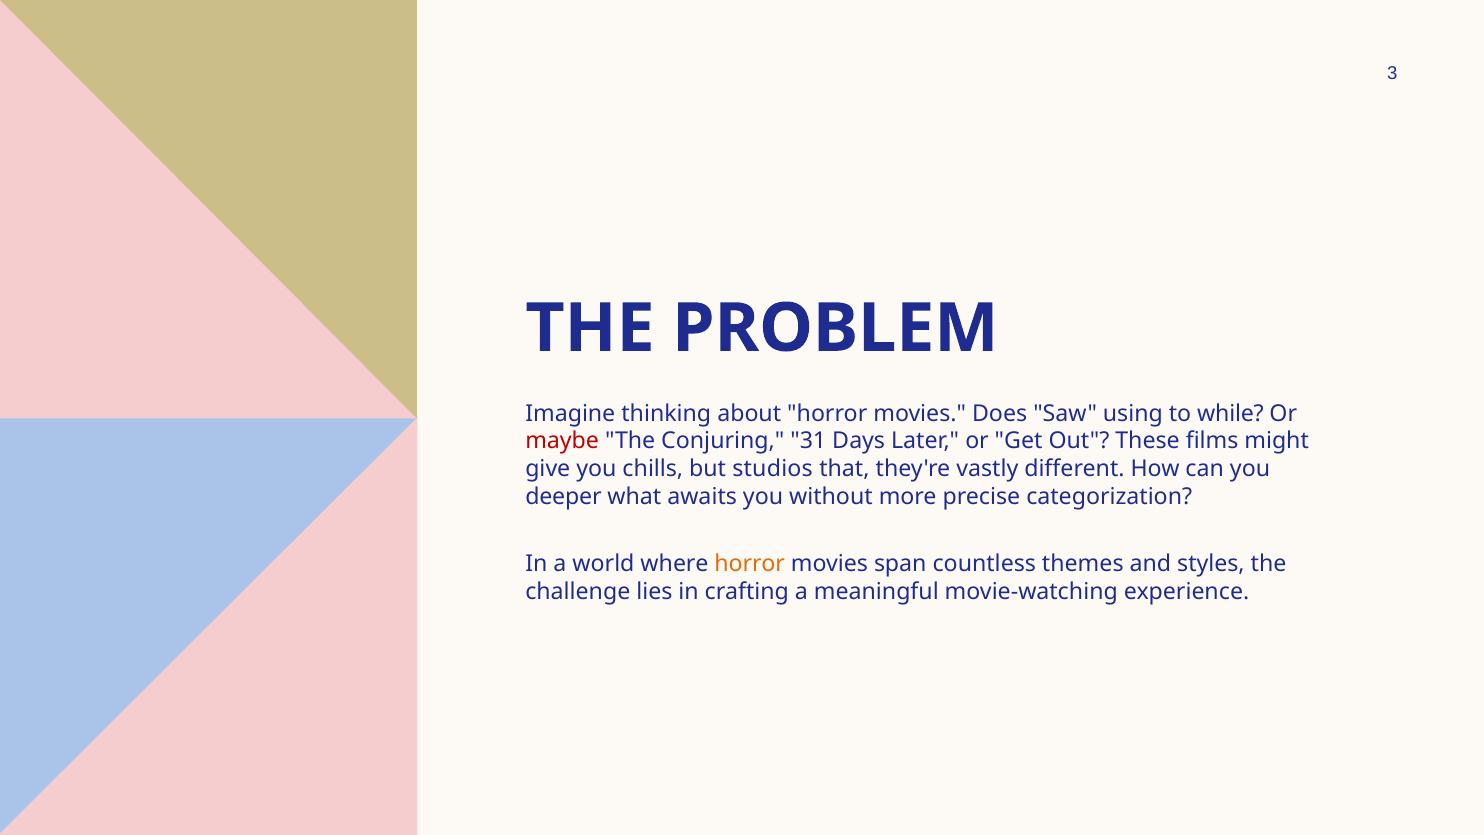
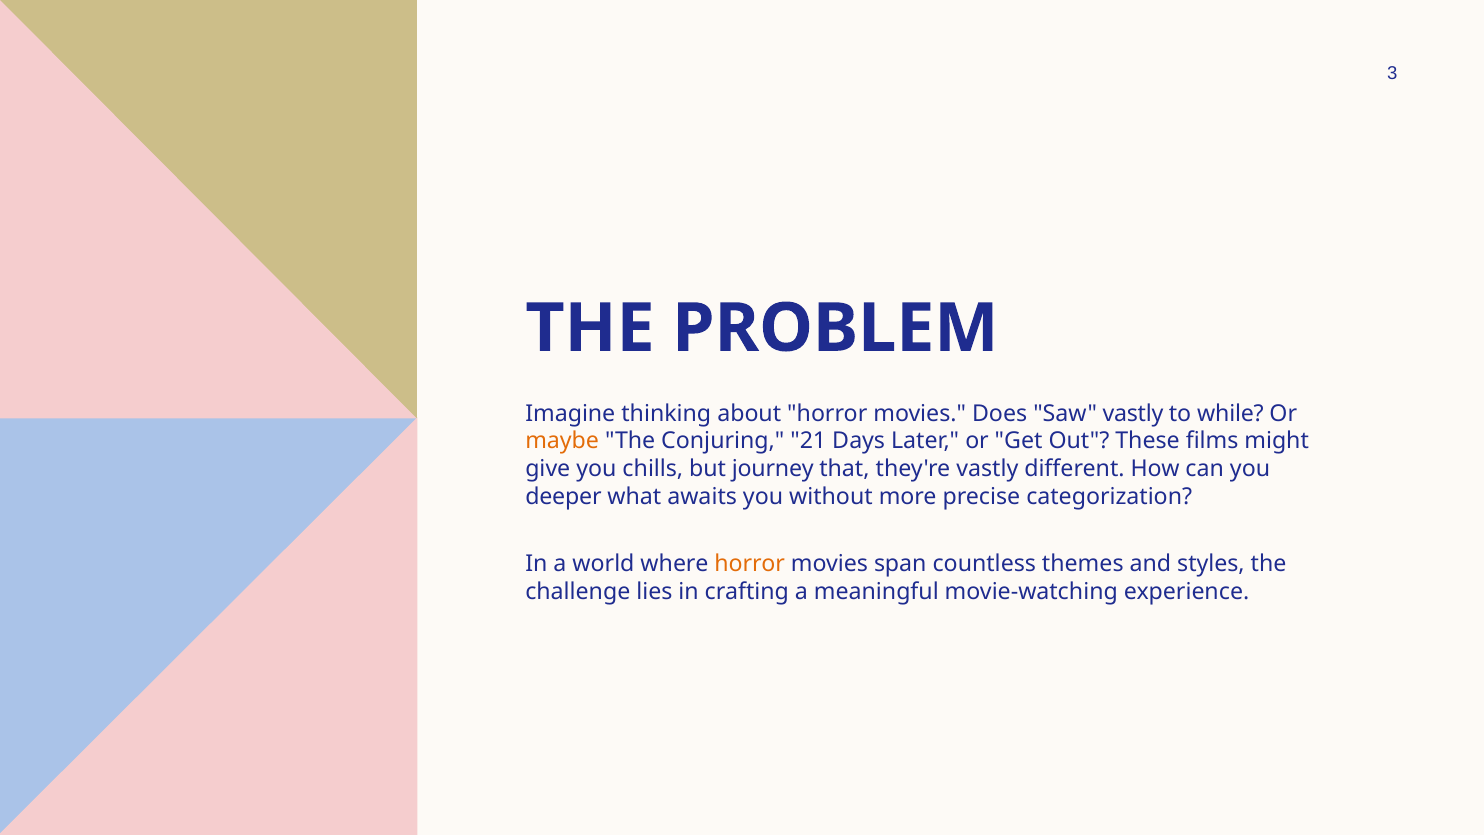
Saw using: using -> vastly (1133, 413)
maybe colour: red -> orange (562, 441)
31: 31 -> 21 (808, 441)
studios: studios -> journey (773, 469)
